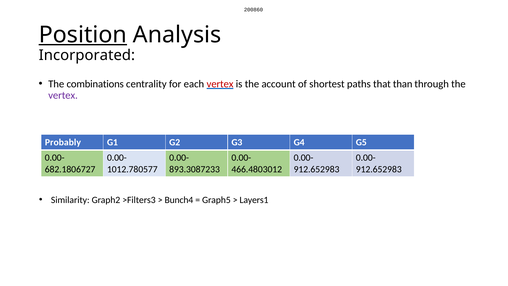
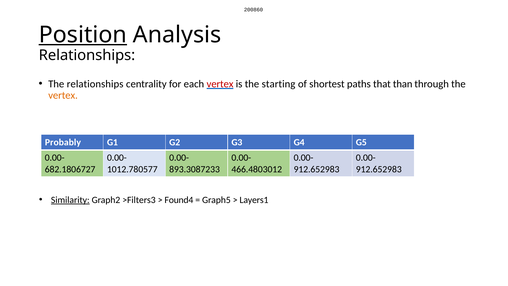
Incorporated: Incorporated -> Relationships (87, 55)
The combinations: combinations -> relationships (95, 84)
account: account -> starting (279, 84)
vertex colour: purple -> orange (63, 95)
Similarity underline: none -> present (70, 200)
Bunch4: Bunch4 -> Found4 (179, 200)
